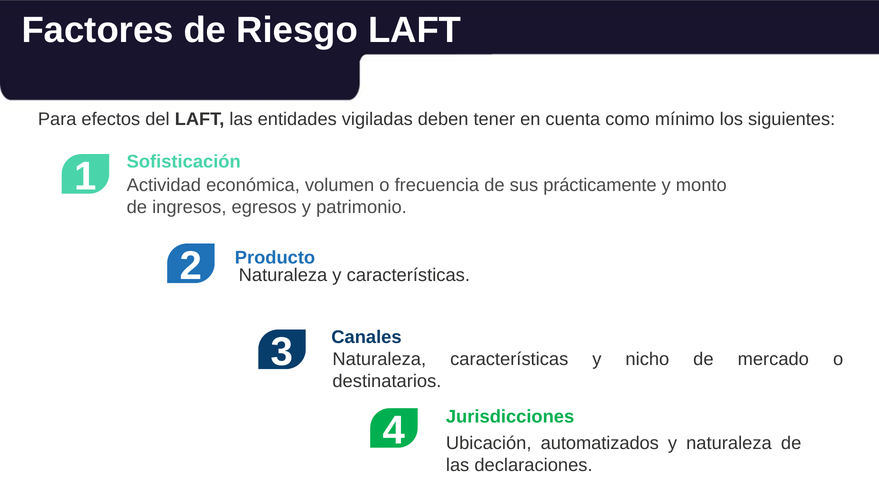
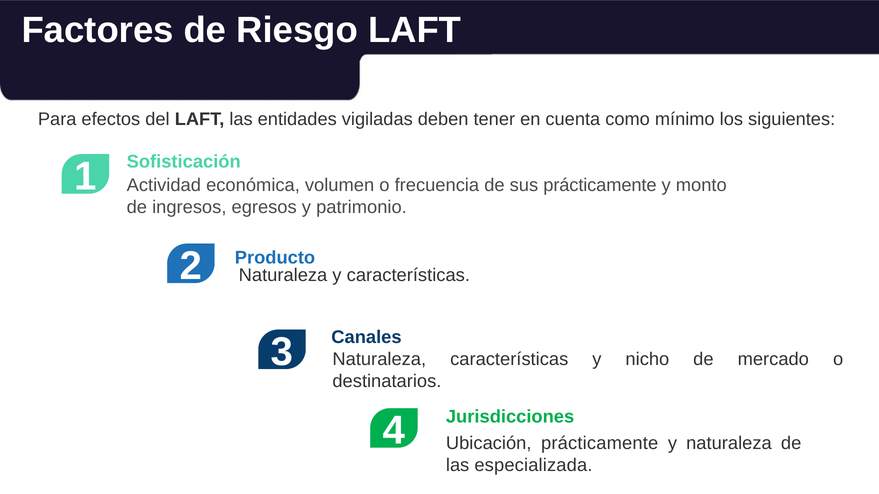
Ubicación automatizados: automatizados -> prácticamente (600, 444)
declaraciones: declaraciones -> especializada (533, 466)
